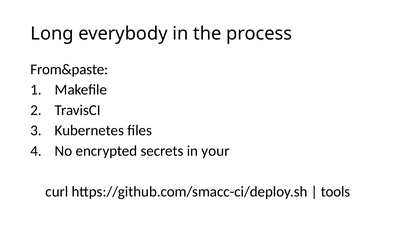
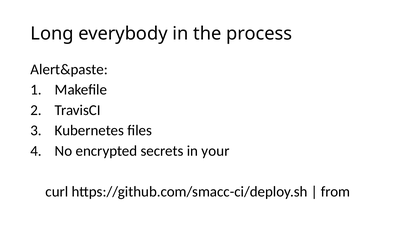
From&paste: From&paste -> Alert&paste (69, 69)
tools: tools -> from (336, 191)
